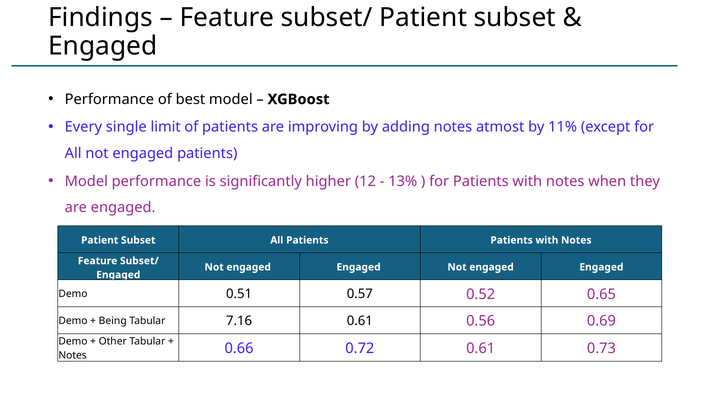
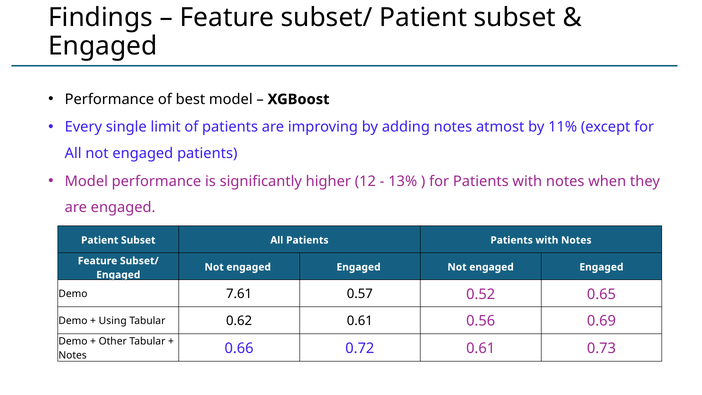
0.51: 0.51 -> 7.61 (239, 294)
Being: Being -> Using (113, 321)
7.16: 7.16 -> 0.62 (239, 321)
